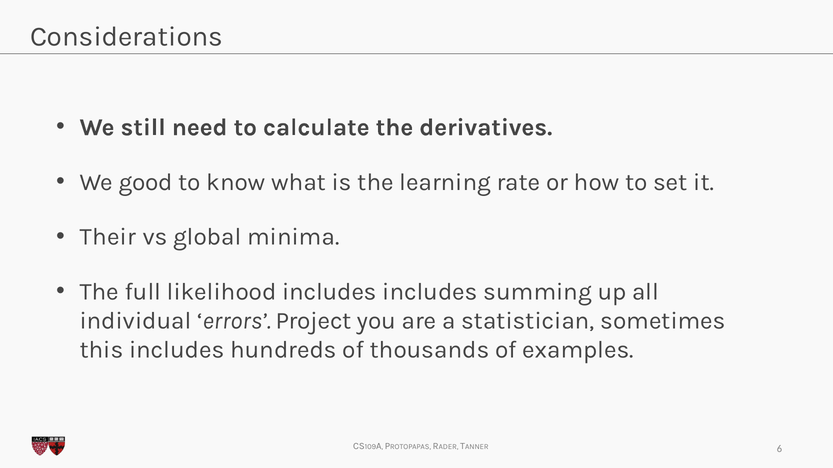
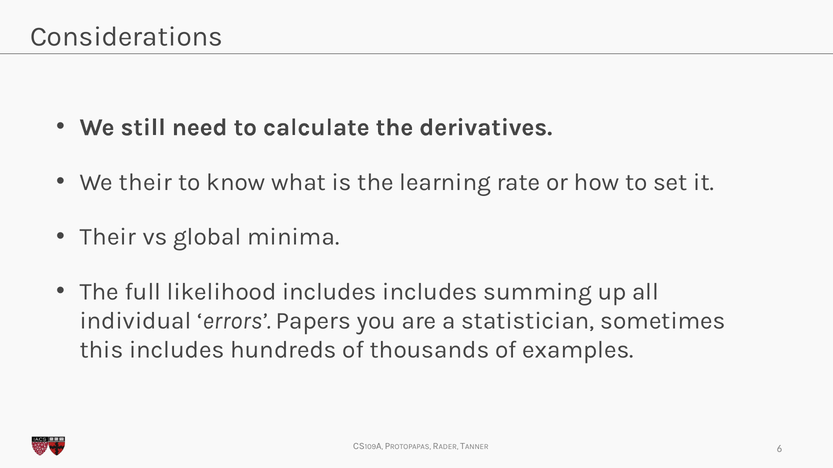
We good: good -> their (145, 182)
Project: Project -> Papers (313, 321)
